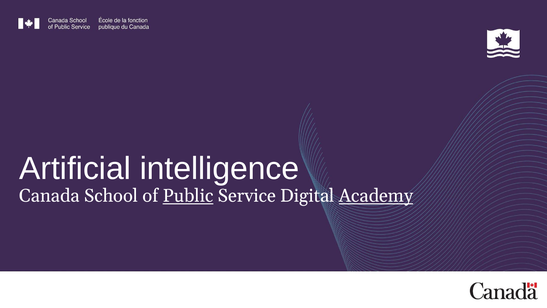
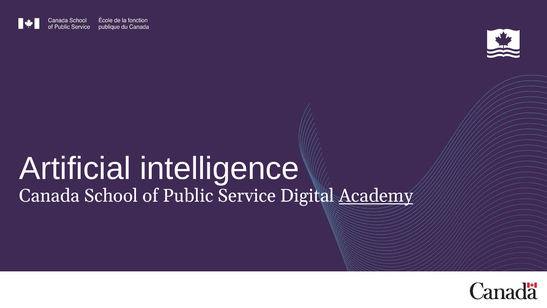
Public underline: present -> none (188, 196)
